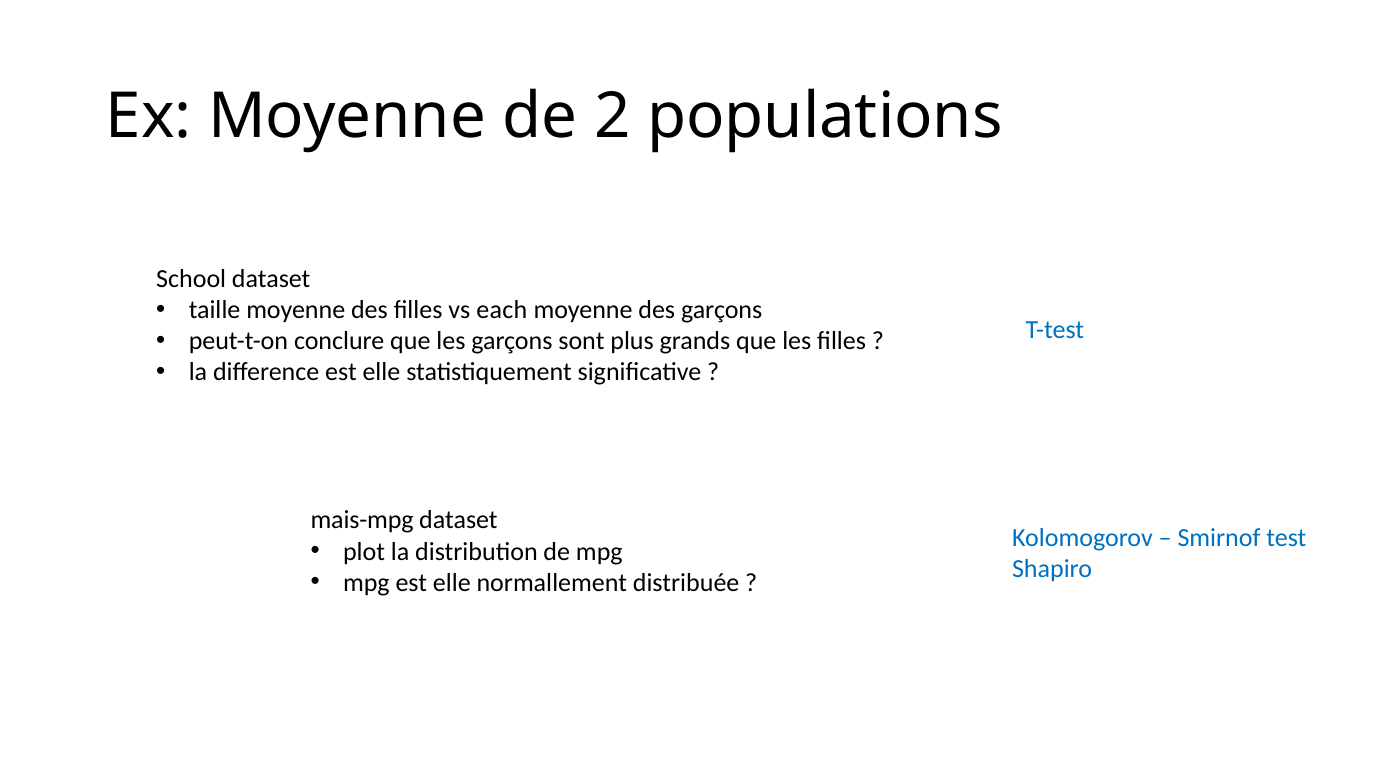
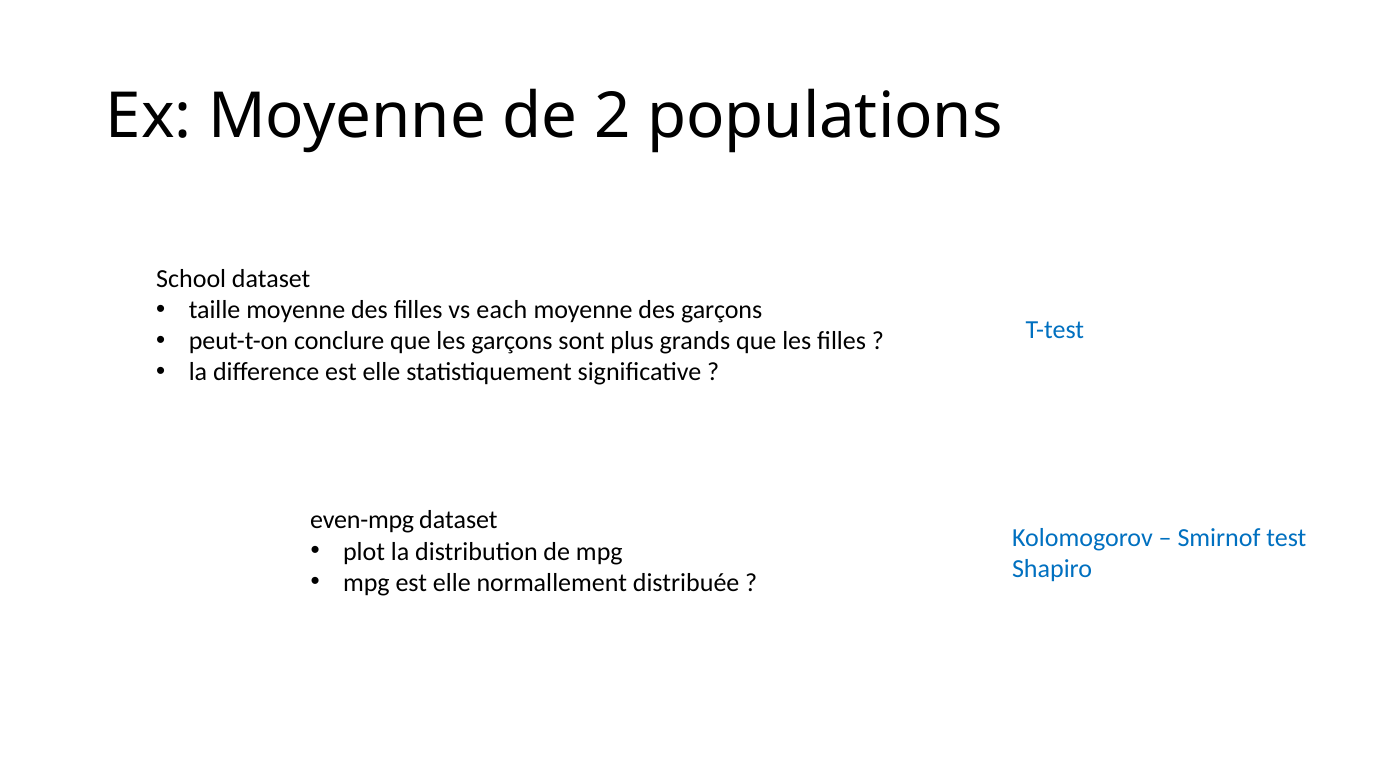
mais-mpg: mais-mpg -> even-mpg (362, 521)
